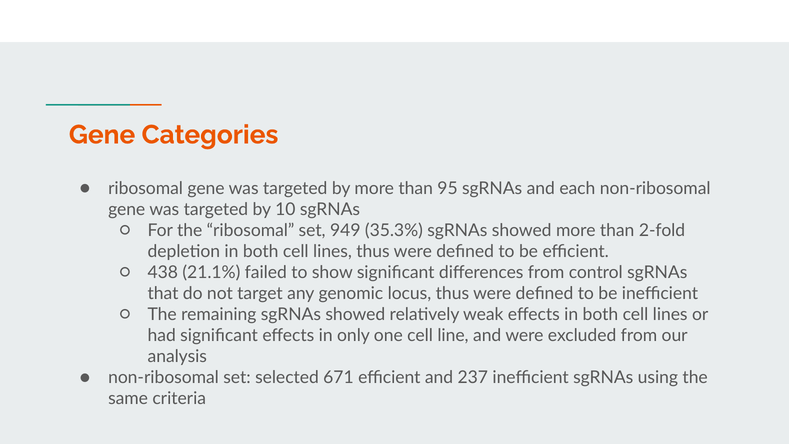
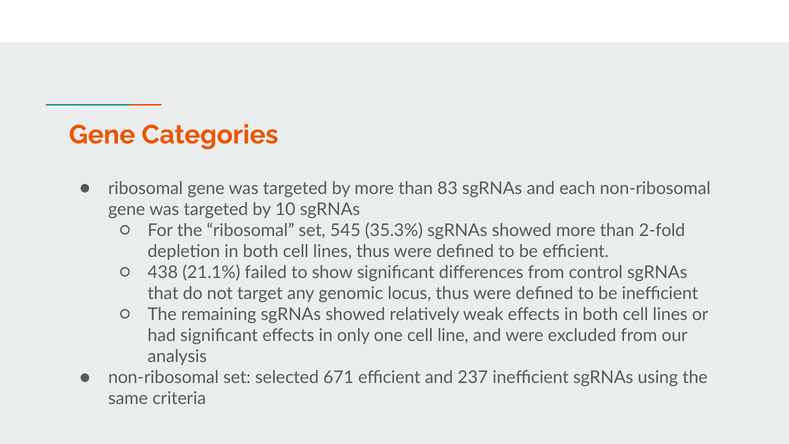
95: 95 -> 83 (448, 188)
949: 949 -> 545 (345, 230)
